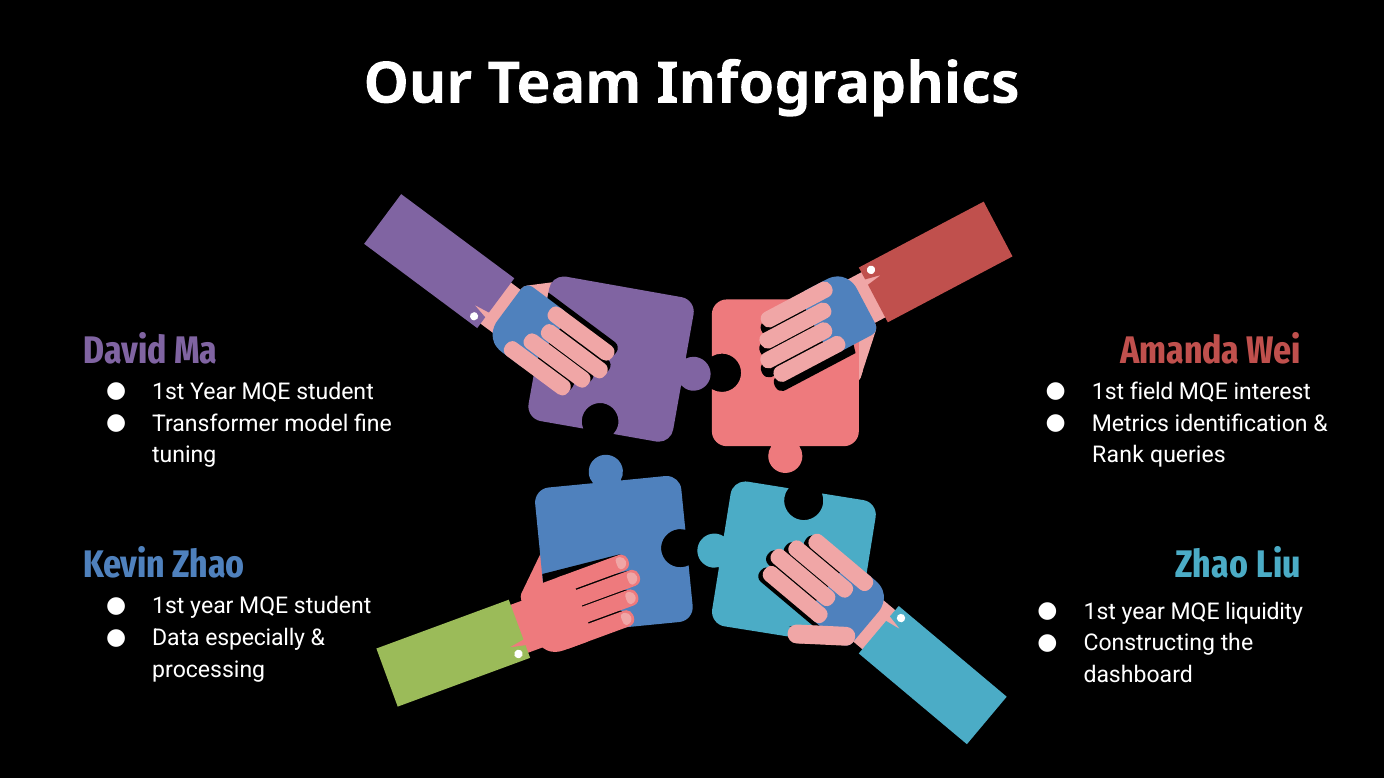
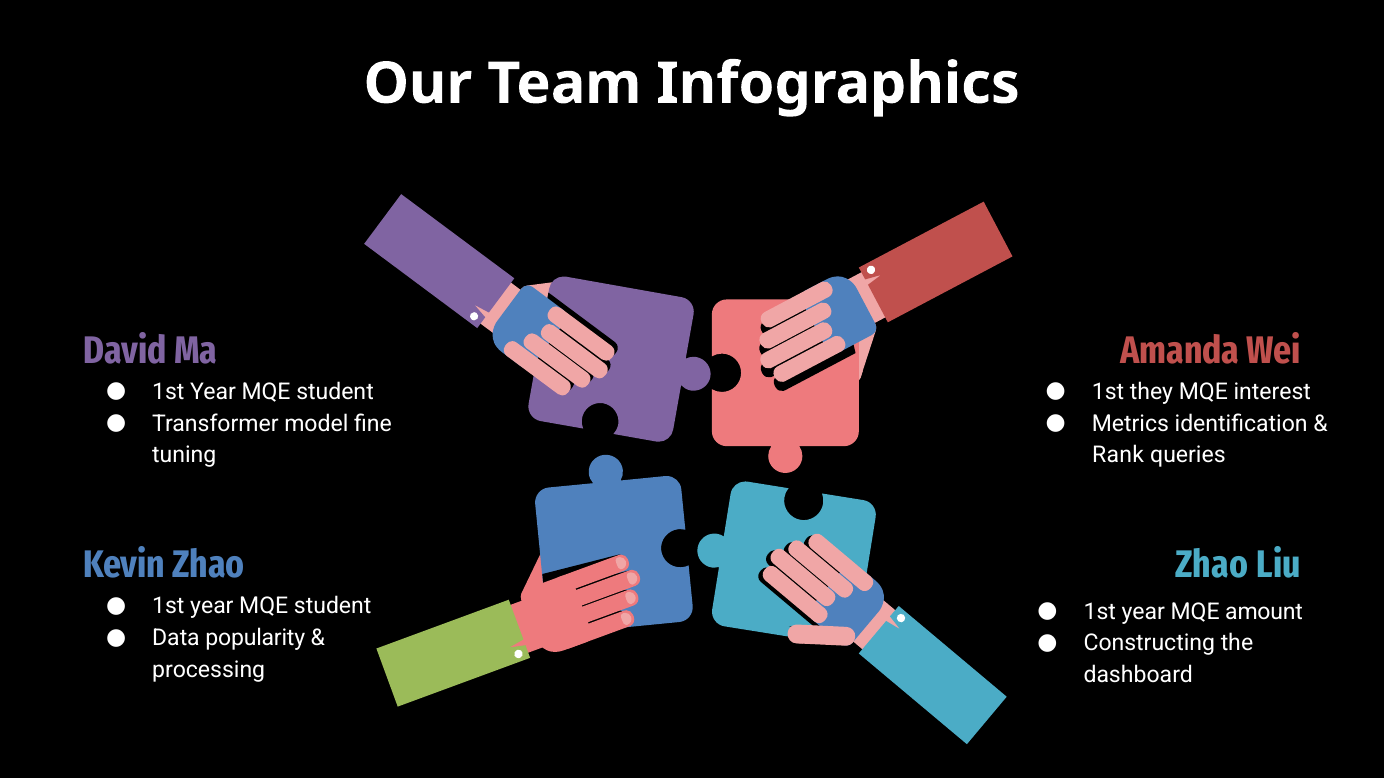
field: field -> they (1152, 392)
liquidity: liquidity -> amount (1264, 612)
especially: especially -> popularity (255, 638)
